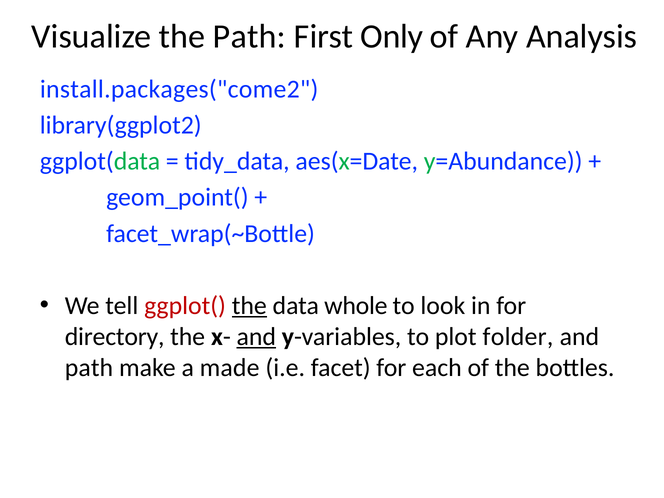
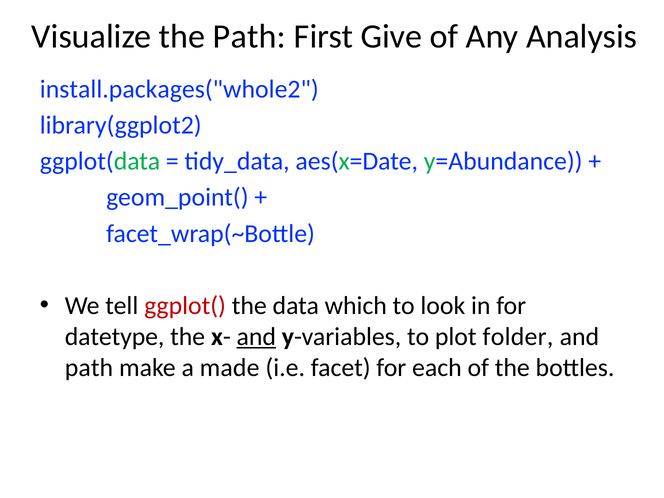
Only: Only -> Give (392, 37)
install.packages("come2: install.packages("come2 -> install.packages("whole2 (179, 89)
the underline: present -> none (249, 306)
whole: whole -> which (356, 306)
directory: directory -> datetype (115, 337)
